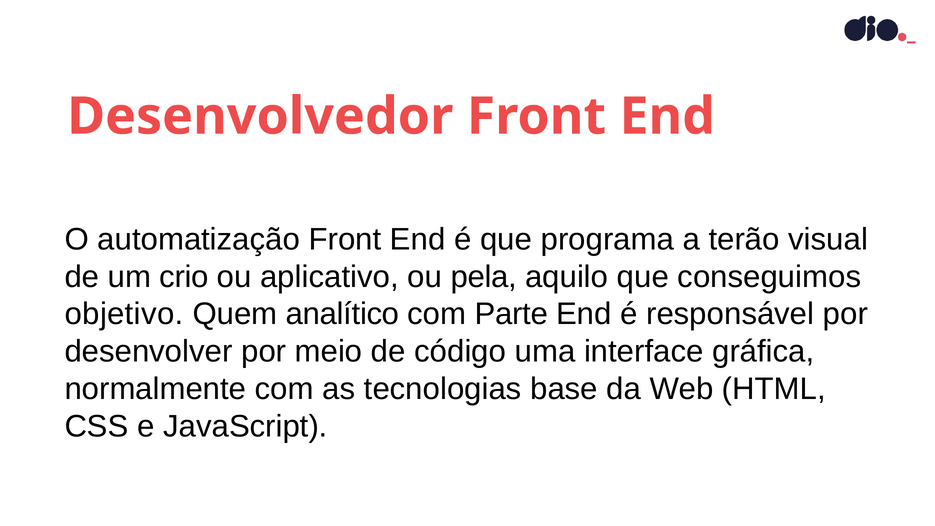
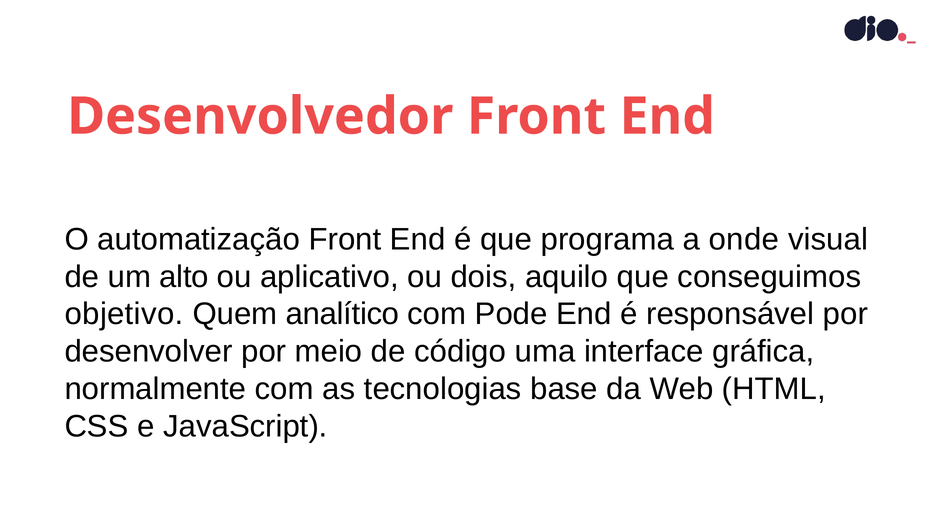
terão: terão -> onde (744, 239)
crio: crio -> alto (184, 277)
pela: pela -> dois (484, 277)
Parte: Parte -> Pode (511, 314)
